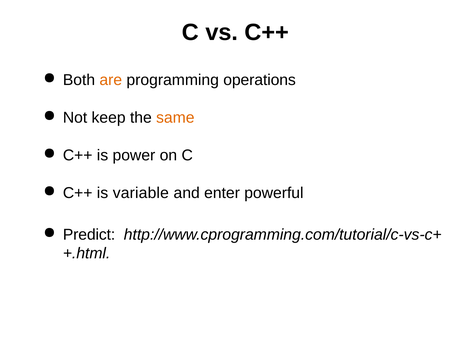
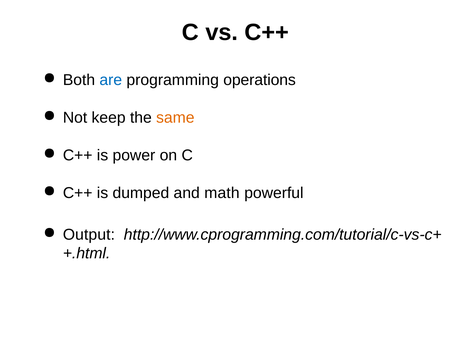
are colour: orange -> blue (111, 80)
variable: variable -> dumped (141, 193)
enter: enter -> math (222, 193)
Predict: Predict -> Output (89, 235)
